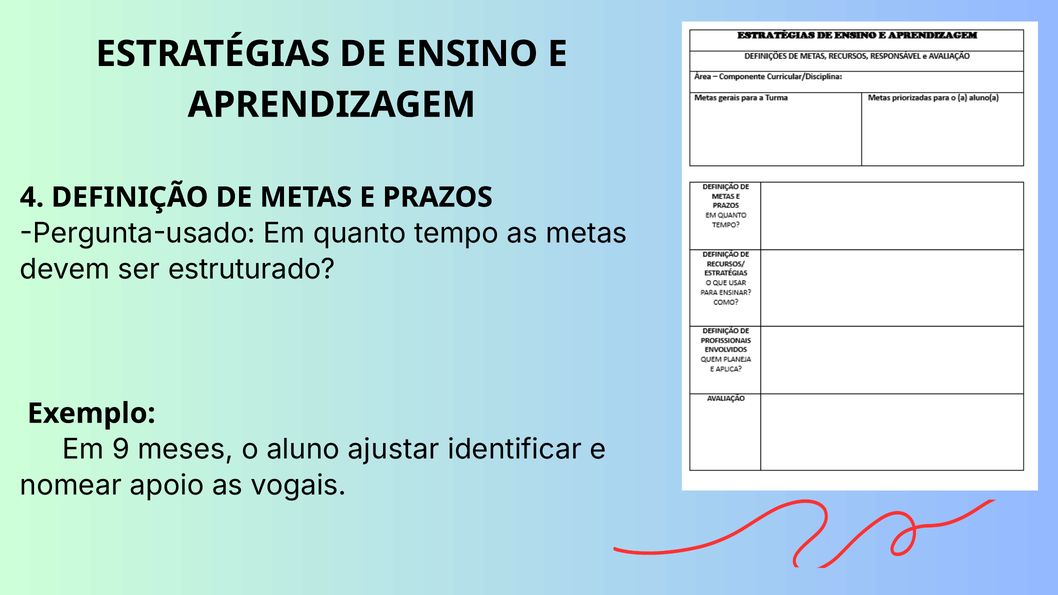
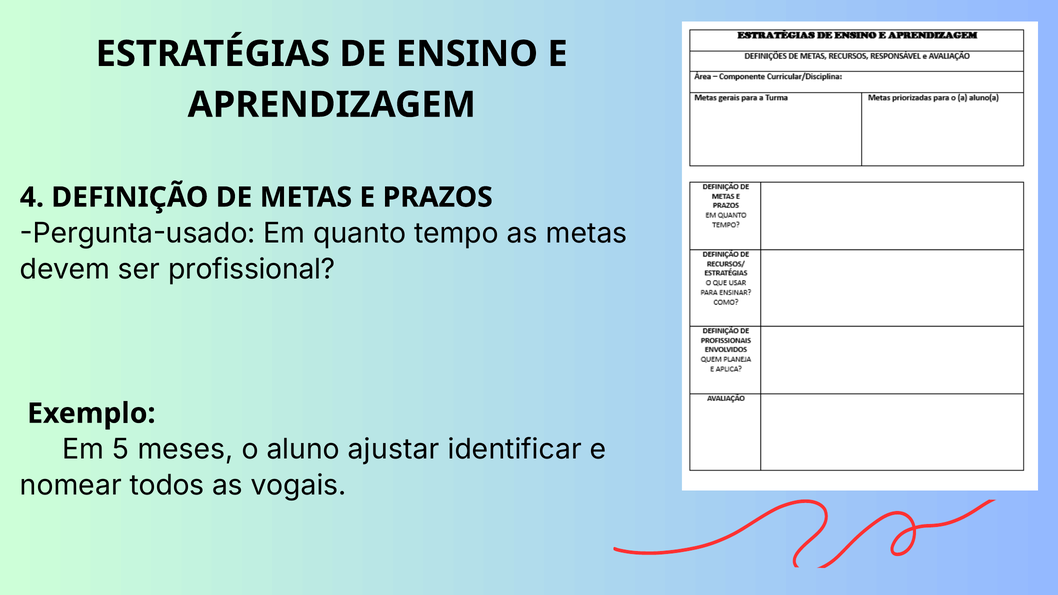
estruturado: estruturado -> profissional (252, 269)
9: 9 -> 5 (121, 450)
apoio: apoio -> todos (167, 486)
